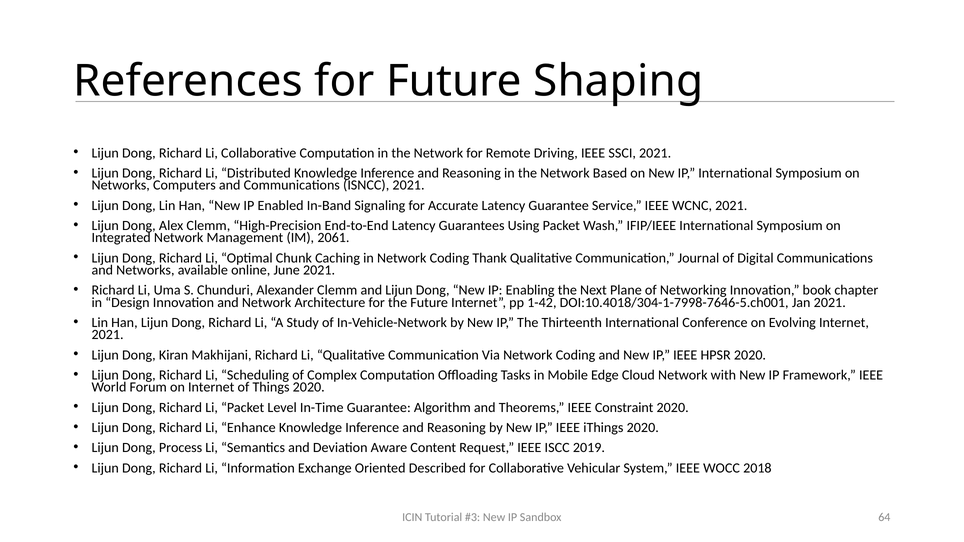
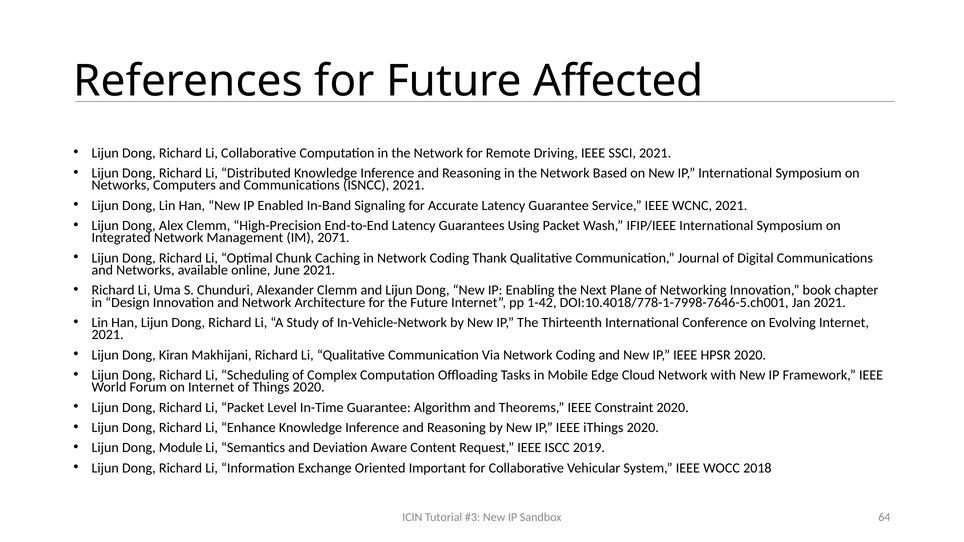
Shaping: Shaping -> Affected (618, 81)
2061: 2061 -> 2071 (333, 238)
DOI:10.4018/304-1-7998-7646-5.ch001: DOI:10.4018/304-1-7998-7646-5.ch001 -> DOI:10.4018/778-1-7998-7646-5.ch001 (674, 303)
Process: Process -> Module (181, 448)
Described: Described -> Important (437, 468)
